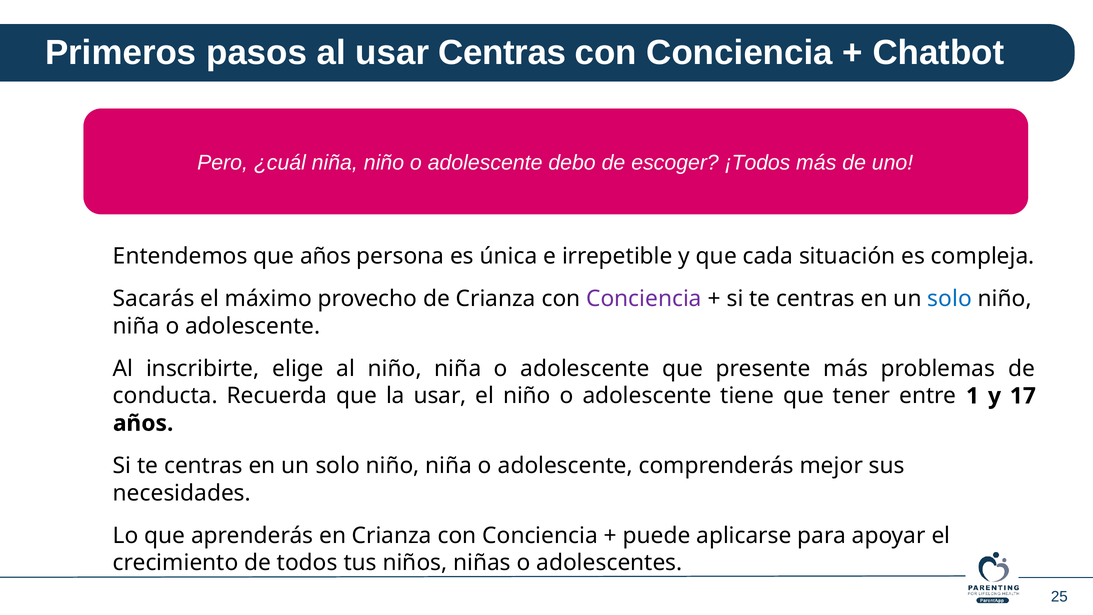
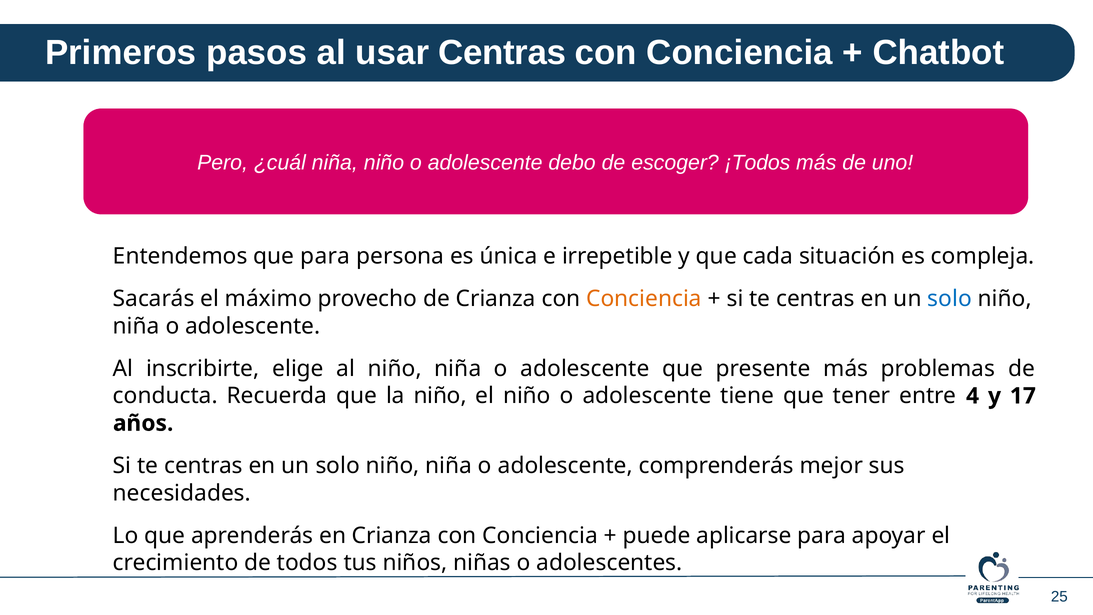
que años: años -> para (325, 256)
Conciencia colour: purple -> orange (644, 299)
la usar: usar -> niño (440, 396)
1: 1 -> 4 (973, 396)
